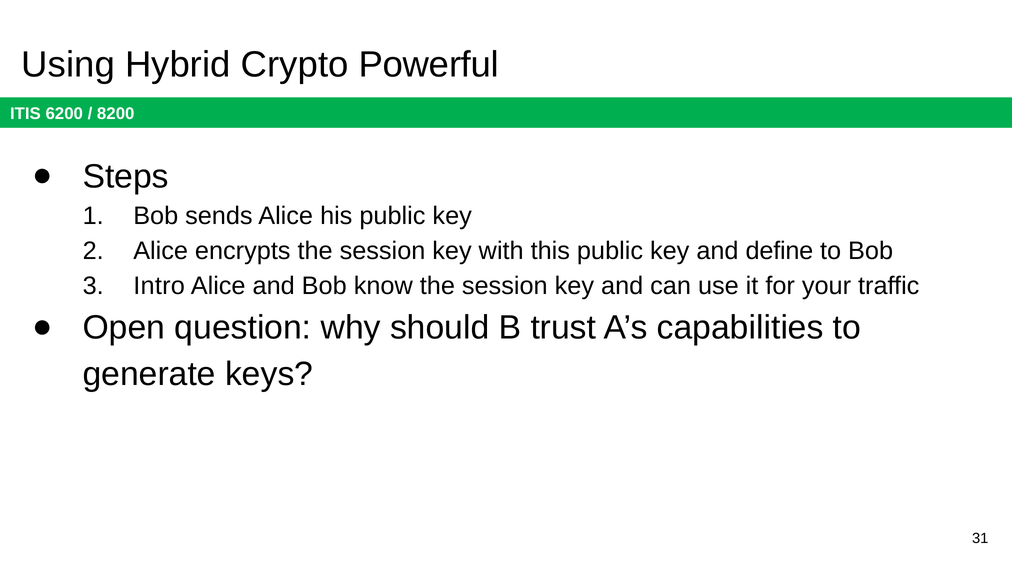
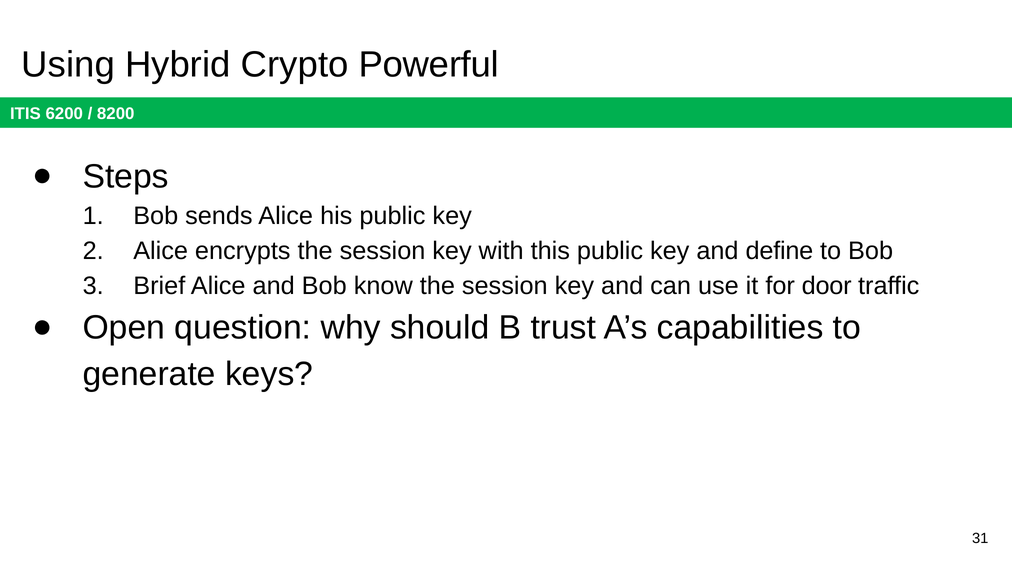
Intro: Intro -> Brief (159, 286)
your: your -> door (827, 286)
